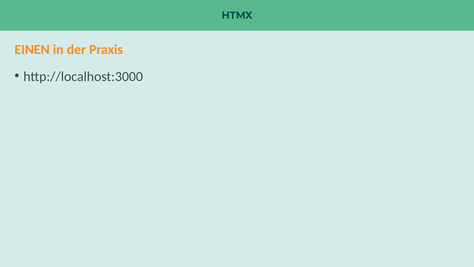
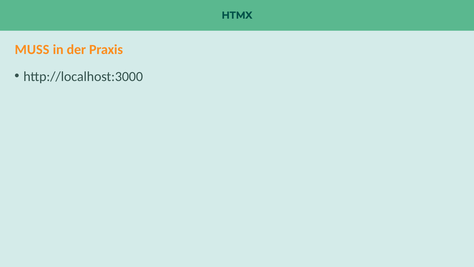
EINEN: EINEN -> MUSS (32, 50)
